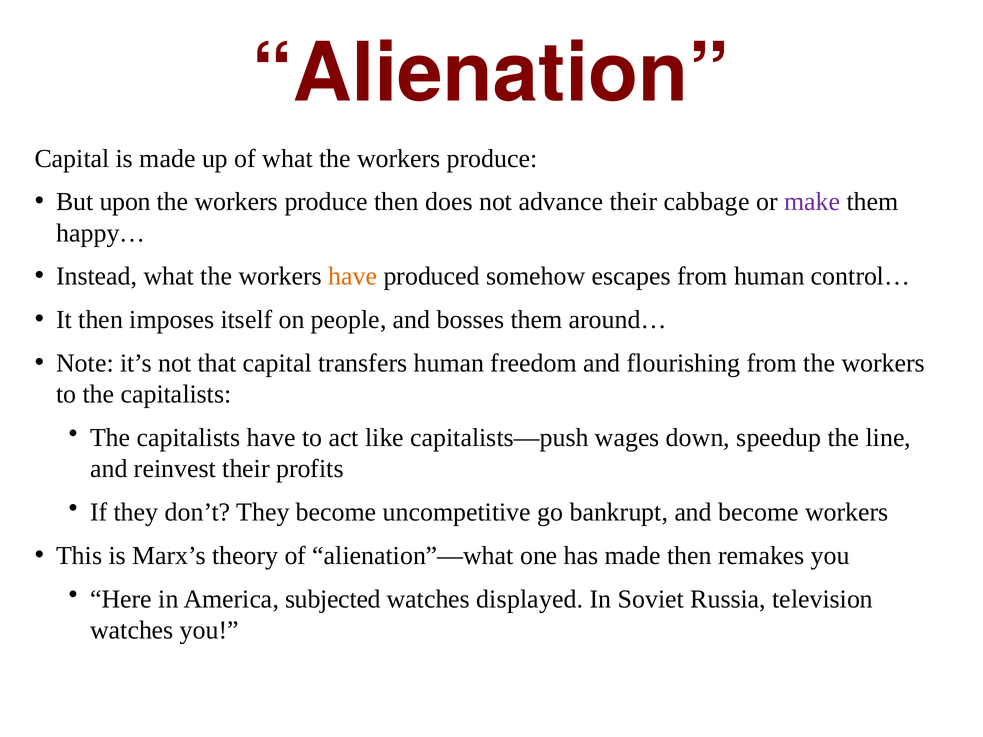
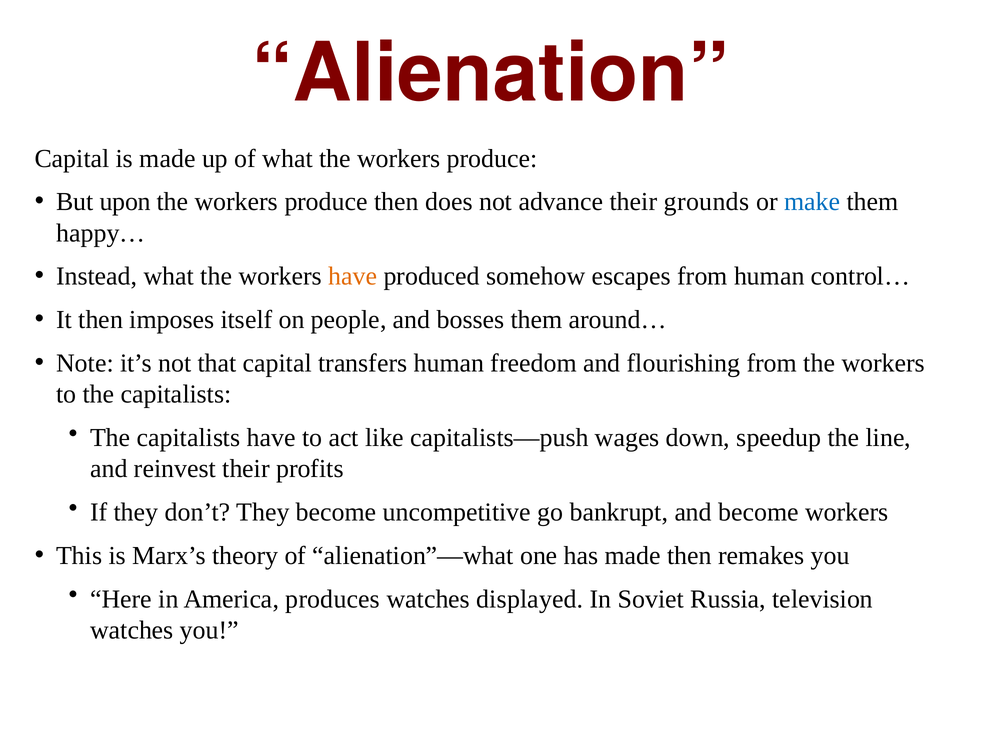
cabbage: cabbage -> grounds (707, 202)
make colour: purple -> blue (812, 202)
subjected: subjected -> produces (333, 599)
